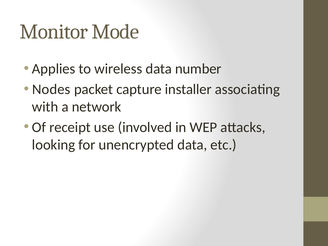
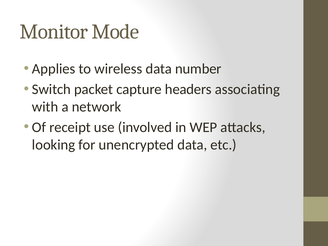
Nodes: Nodes -> Switch (51, 89)
installer: installer -> headers (188, 89)
